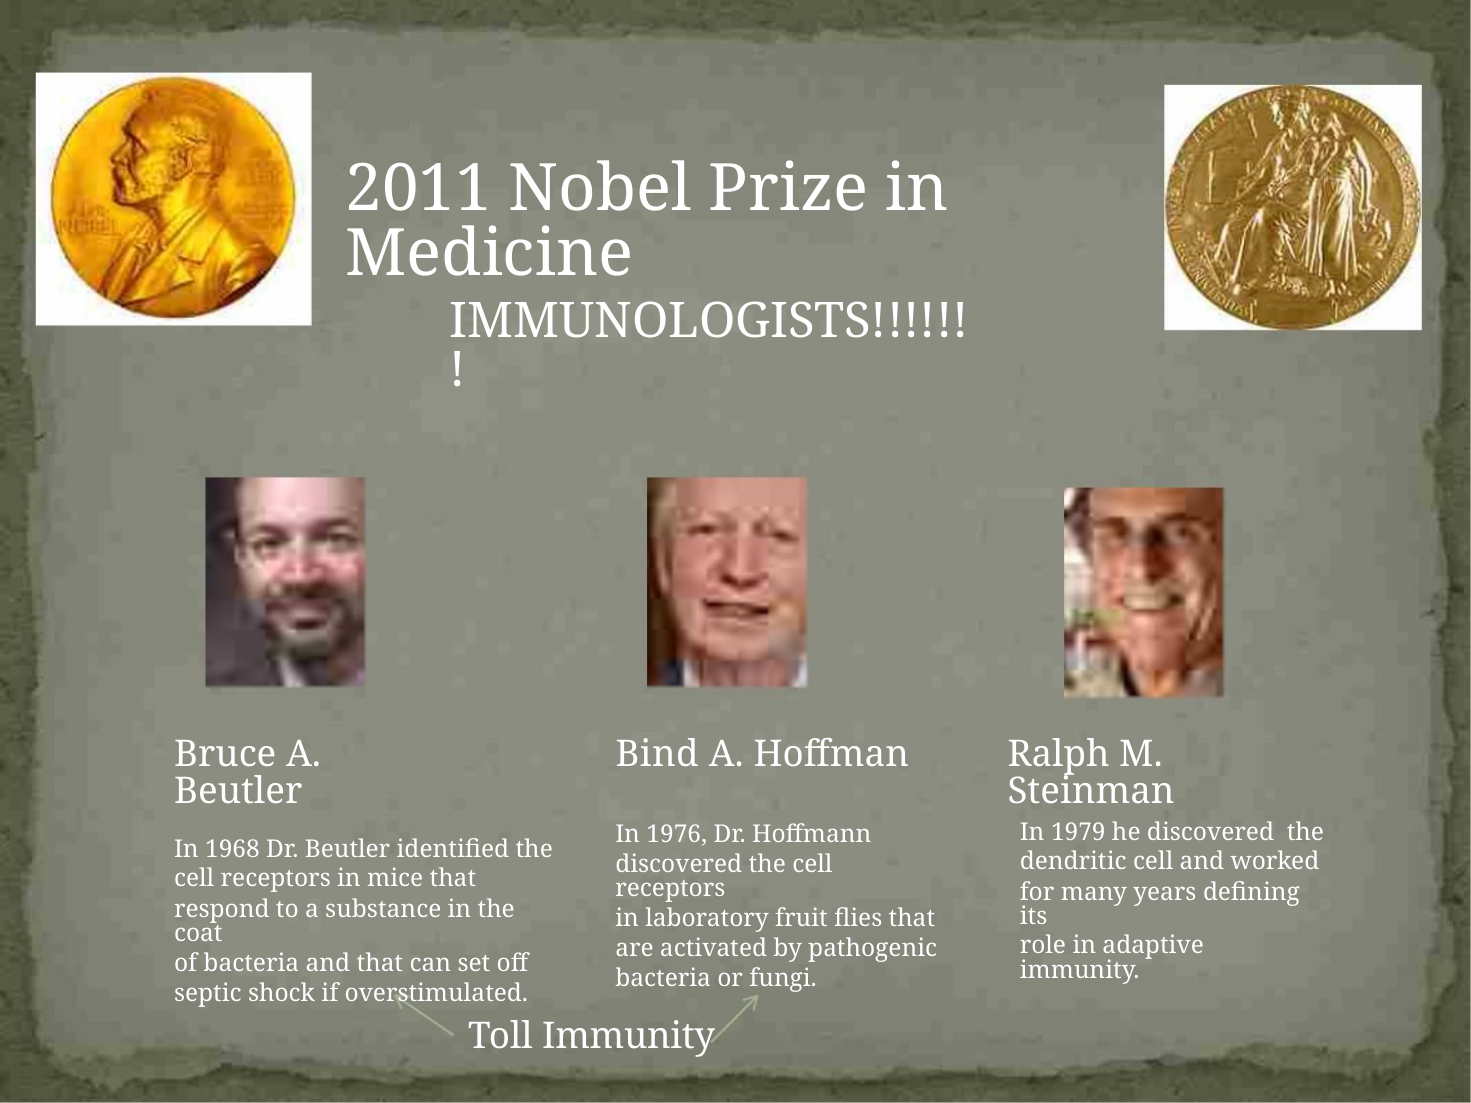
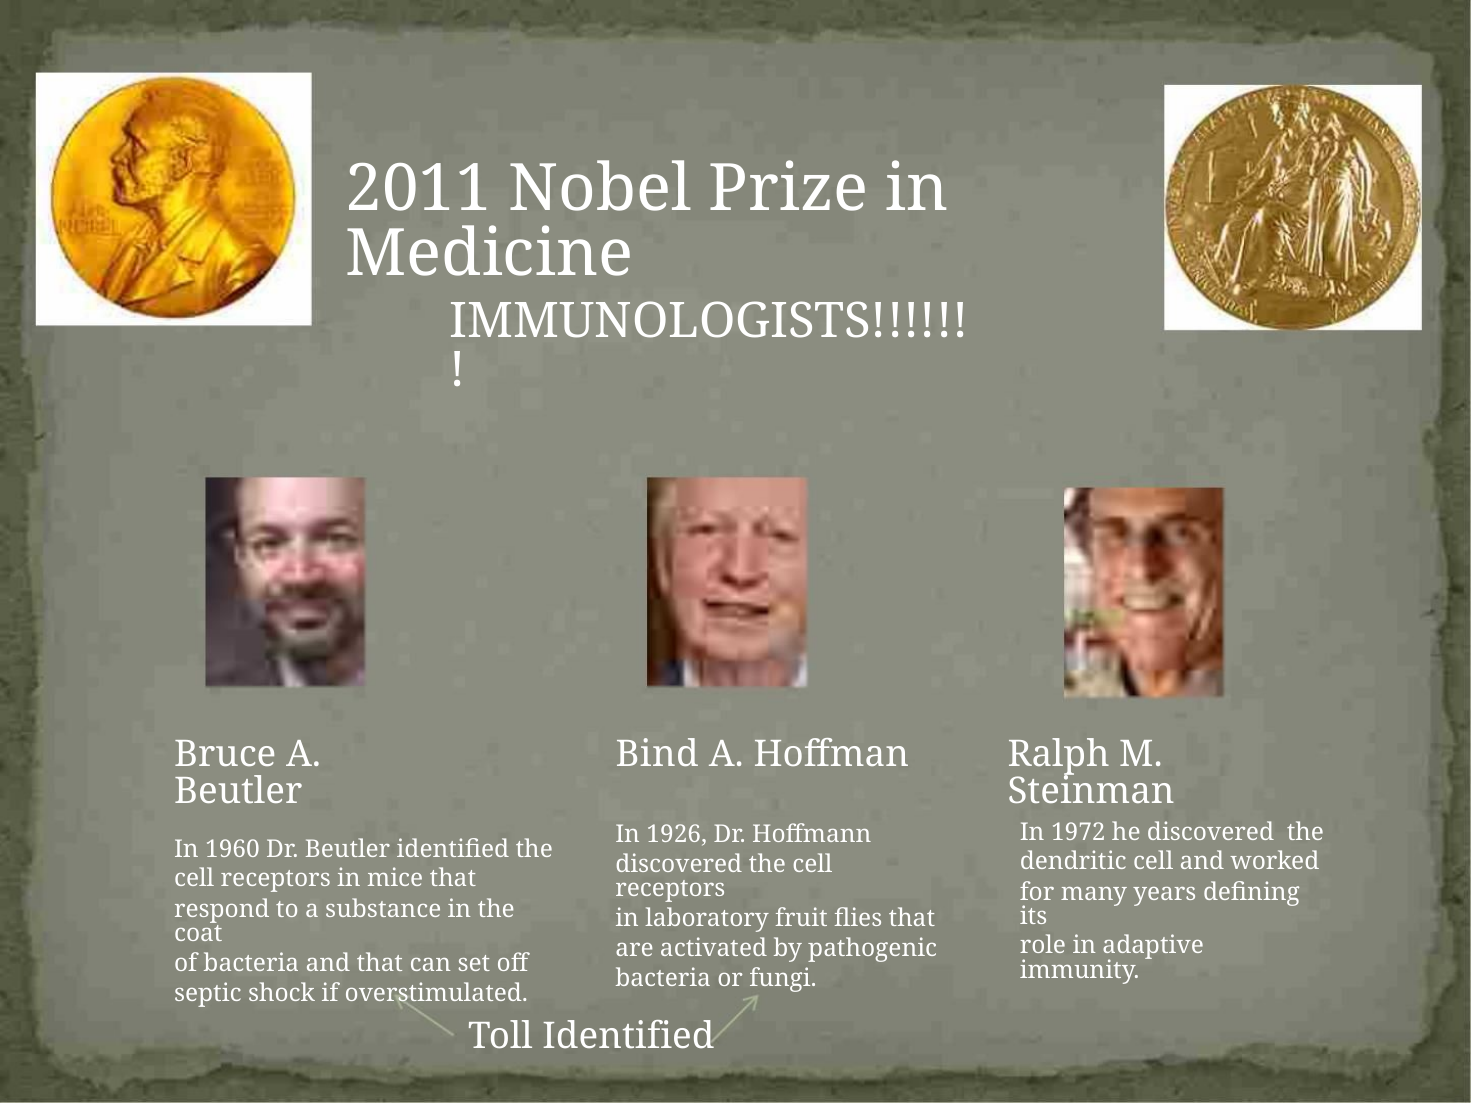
1979: 1979 -> 1972 (1078, 832)
1976: 1976 -> 1926 (677, 835)
1968: 1968 -> 1960 (233, 850)
Toll Immunity: Immunity -> Identified (628, 1037)
